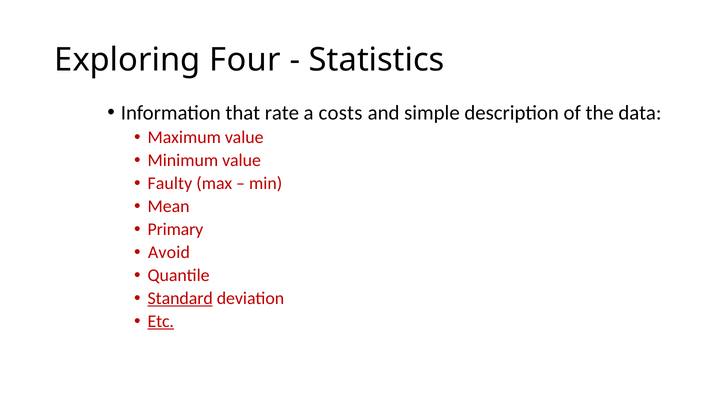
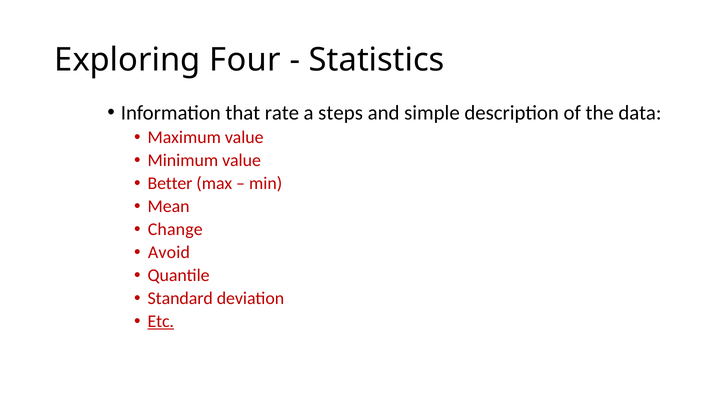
costs: costs -> steps (341, 113)
Faulty: Faulty -> Better (170, 183)
Primary: Primary -> Change (175, 229)
Standard underline: present -> none (180, 298)
